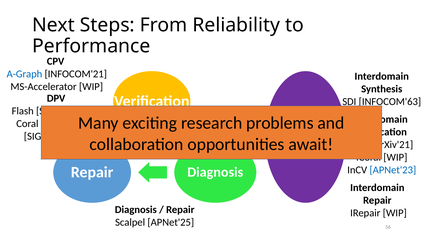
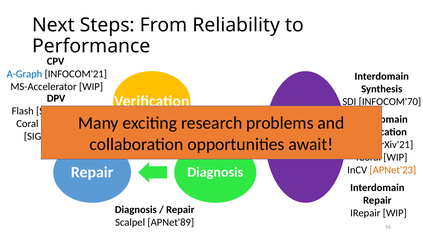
INFOCOM'63: INFOCOM'63 -> INFOCOM'70 (390, 102)
APNet'23 colour: blue -> orange (393, 170)
APNet'25: APNet'25 -> APNet'89 (171, 222)
